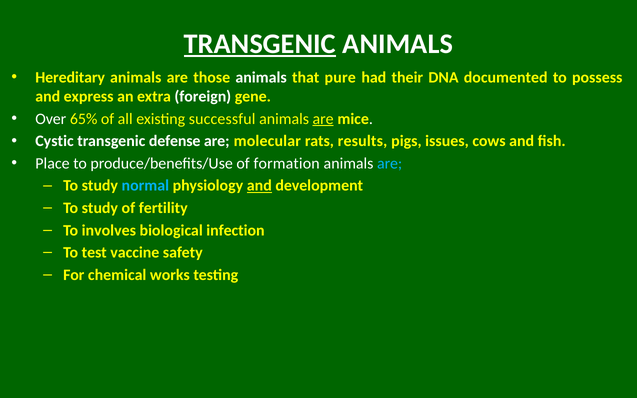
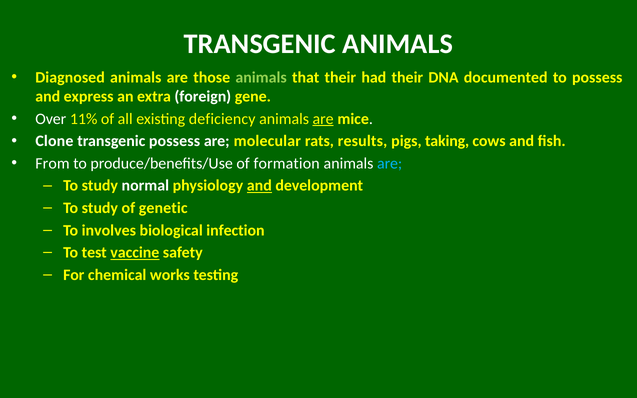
TRANSGENIC underline: present -> none (260, 44)
Hereditary: Hereditary -> Diagnosed (70, 77)
animals colour: white -> light green (261, 77)
that pure: pure -> their (340, 77)
65%: 65% -> 11% (84, 119)
successful: successful -> deficiency (222, 119)
Cystic: Cystic -> Clone (54, 141)
transgenic defense: defense -> possess (175, 141)
issues: issues -> taking (447, 141)
Place: Place -> From (52, 163)
normal colour: light blue -> white (145, 186)
fertility: fertility -> genetic (163, 208)
vaccine underline: none -> present (135, 253)
